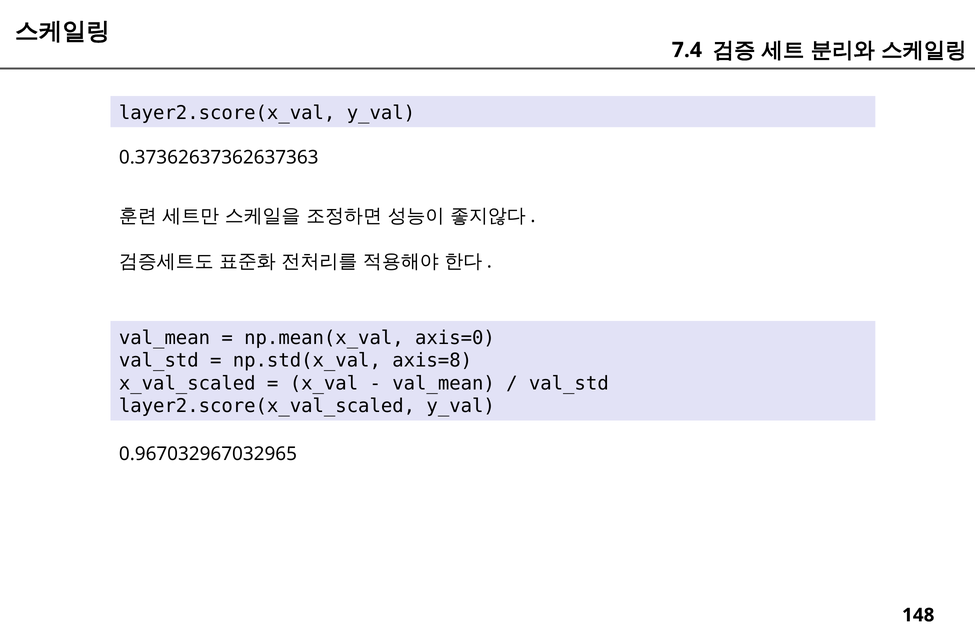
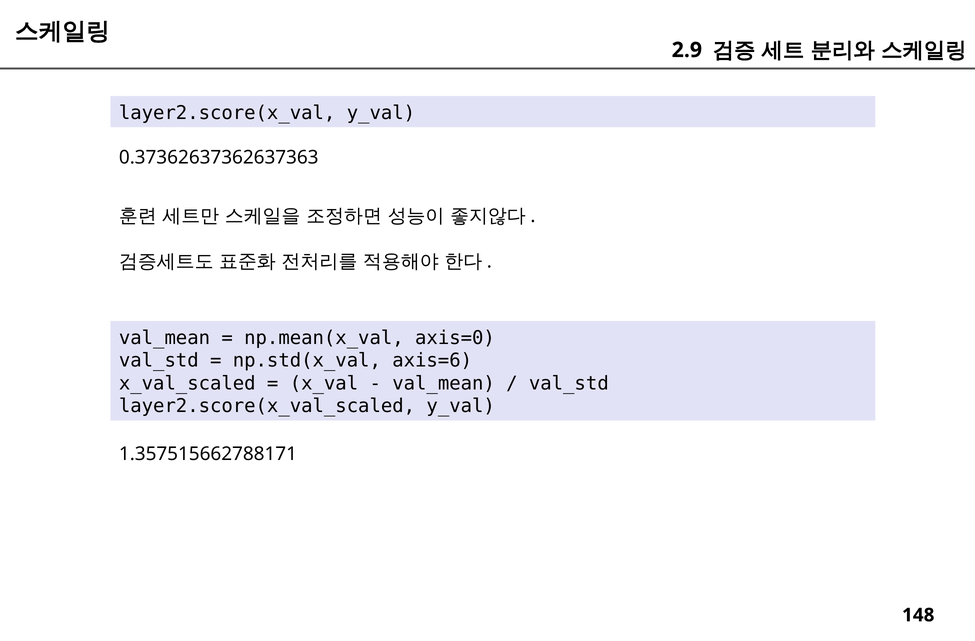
7.4: 7.4 -> 2.9 (687, 50)
axis=8: axis=8 -> axis=6 (432, 360)
0.967032967032965: 0.967032967032965 -> 1.357515662788171 (208, 454)
